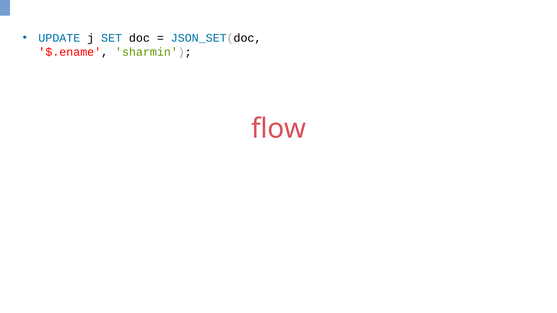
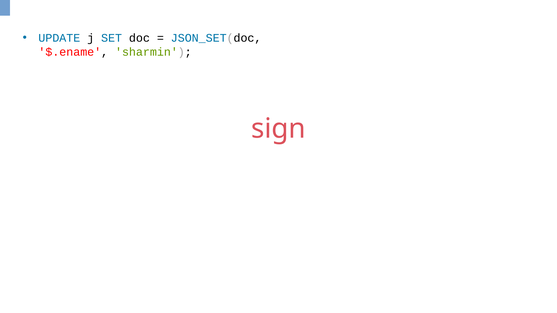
flow: flow -> sign (279, 129)
